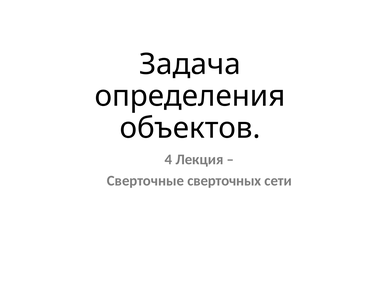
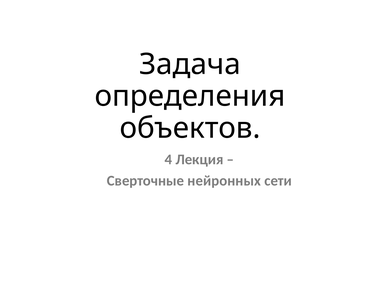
сверточных: сверточных -> нейронных (224, 181)
